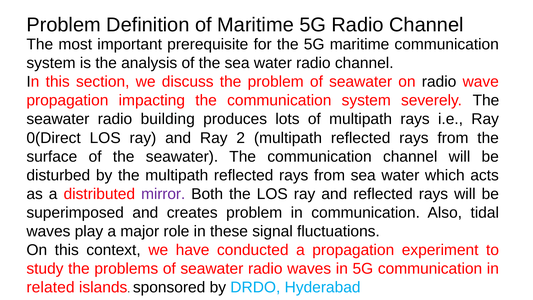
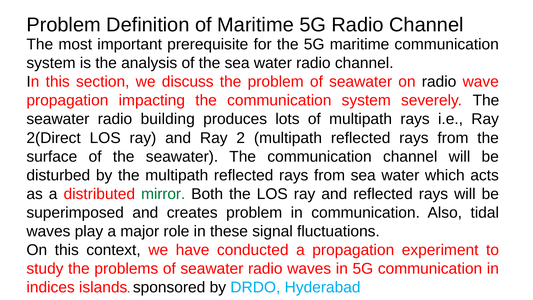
0(Direct: 0(Direct -> 2(Direct (54, 138)
mirror colour: purple -> green (163, 194)
related: related -> indices (51, 287)
